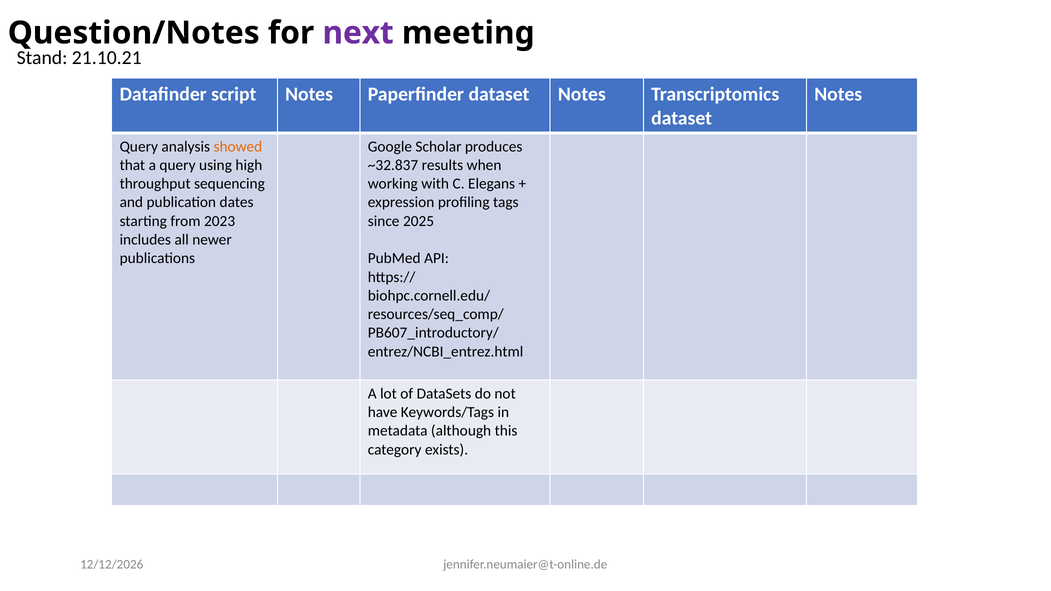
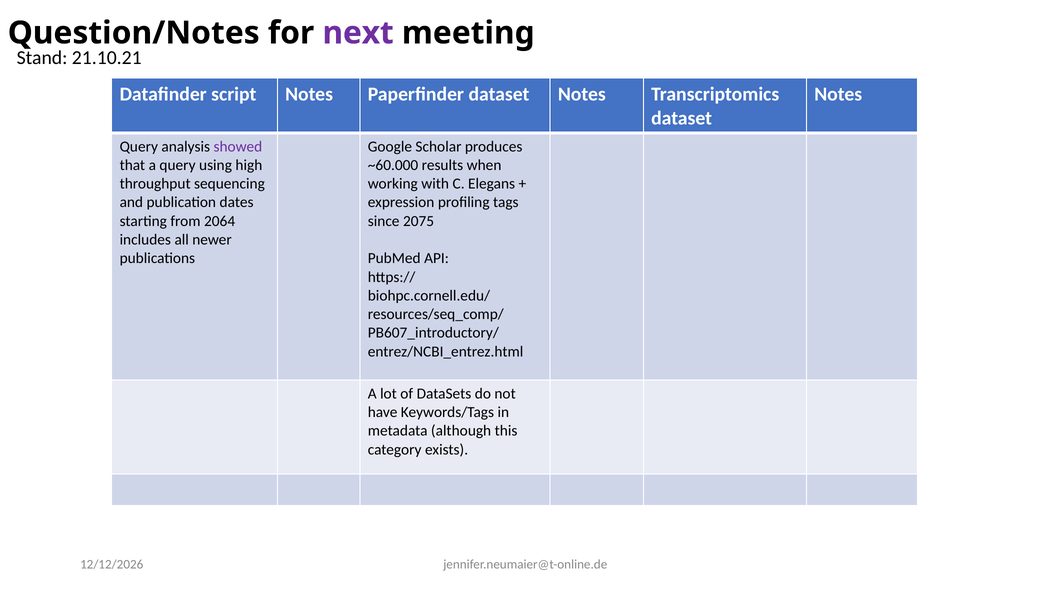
showed colour: orange -> purple (238, 147)
~32.837: ~32.837 -> ~60.000 (393, 165)
2023: 2023 -> 2064 (220, 221)
2025: 2025 -> 2075 (419, 221)
